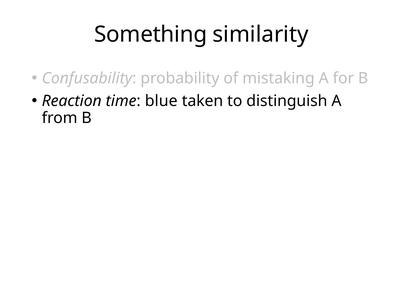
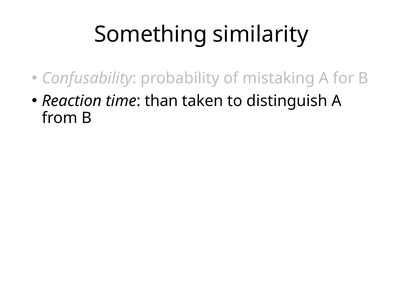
blue: blue -> than (161, 101)
